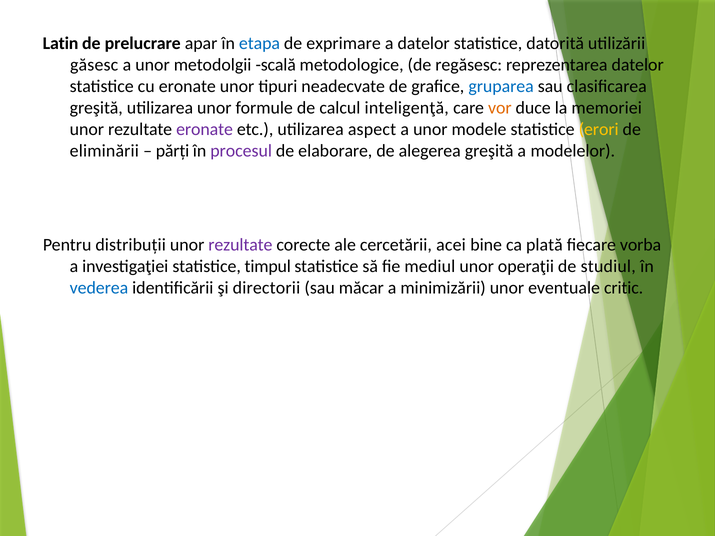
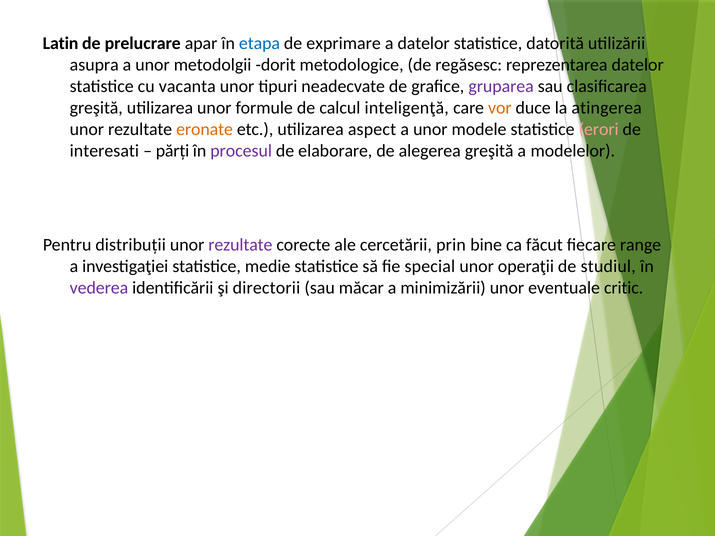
găsesc: găsesc -> asupra (94, 65)
scală: scală -> dorit (276, 65)
cu eronate: eronate -> vacanta (187, 86)
gruparea colour: blue -> purple (501, 86)
memoriei: memoriei -> atingerea (607, 108)
eronate colour: purple -> orange (205, 129)
erori colour: yellow -> pink (599, 129)
eliminării: eliminării -> interesati (104, 151)
acei: acei -> prin (451, 245)
plată: plată -> făcut (544, 245)
vorba: vorba -> range (641, 245)
timpul: timpul -> medie (268, 266)
mediul: mediul -> special (430, 266)
vederea colour: blue -> purple (99, 288)
